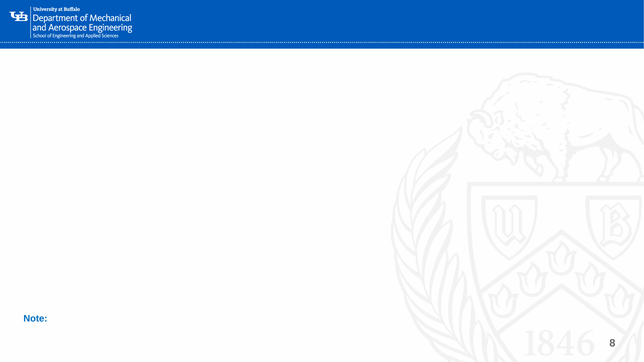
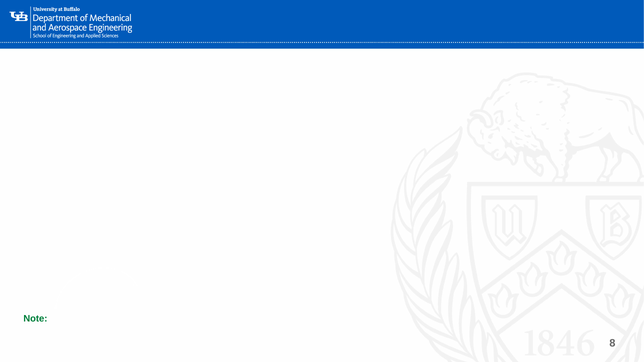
Note colour: blue -> green (35, 319)
